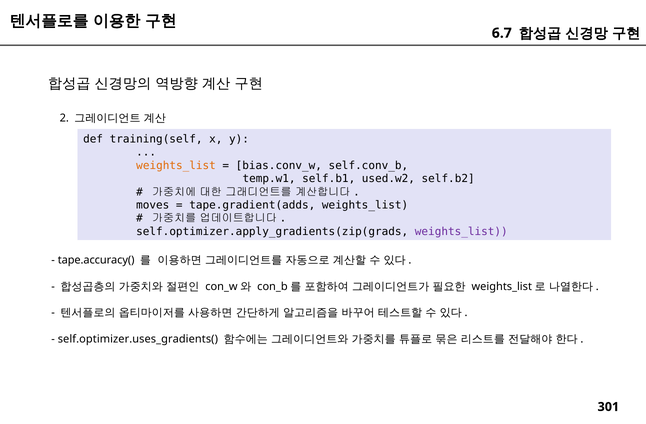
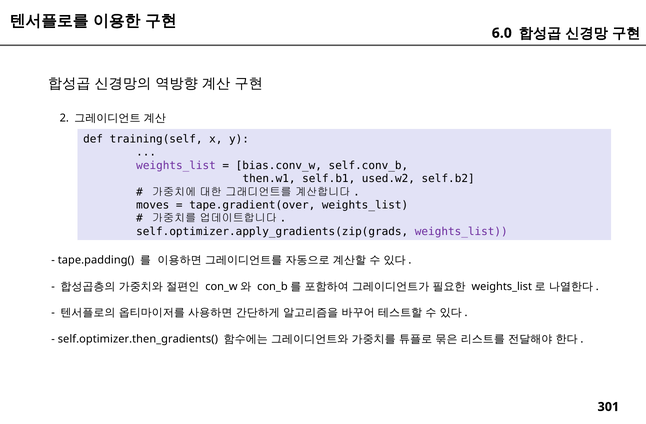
6.7: 6.7 -> 6.0 (502, 33)
weights_list colour: orange -> purple (176, 166)
temp.w1: temp.w1 -> then.w1 (269, 179)
tape.gradient(adds: tape.gradient(adds -> tape.gradient(over (252, 205)
tape.accuracy(: tape.accuracy( -> tape.padding( (96, 260)
self.optimizer.uses_gradients(: self.optimizer.uses_gradients( -> self.optimizer.then_gradients( (138, 339)
